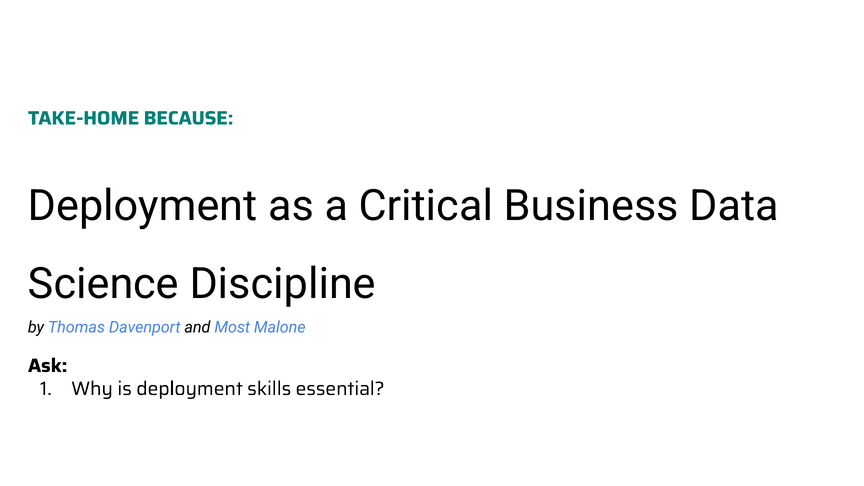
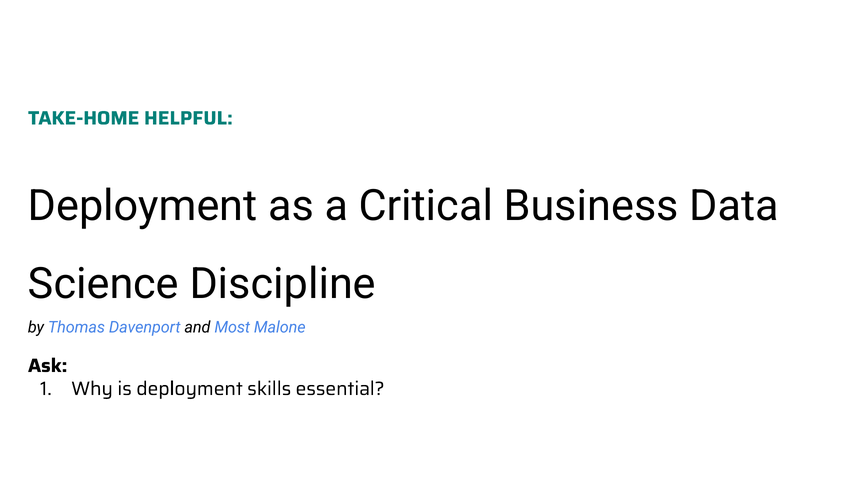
BECAUSE: BECAUSE -> HELPFUL (188, 118)
